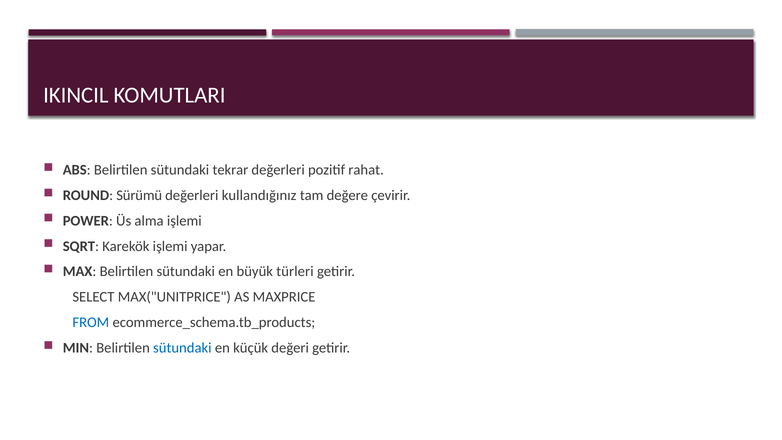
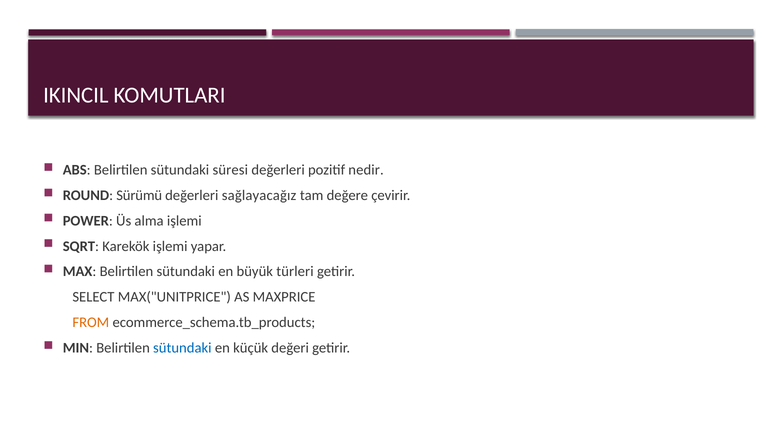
tekrar: tekrar -> süresi (230, 170)
rahat: rahat -> nedir (366, 170)
kullandığınız: kullandığınız -> sağlayacağız (259, 195)
FROM colour: blue -> orange (91, 322)
